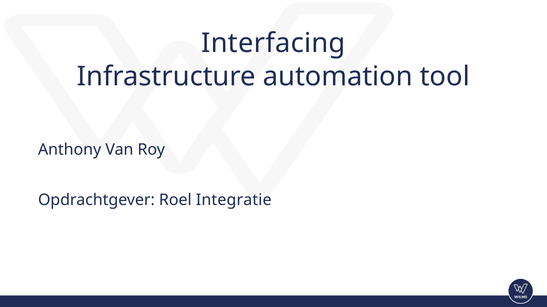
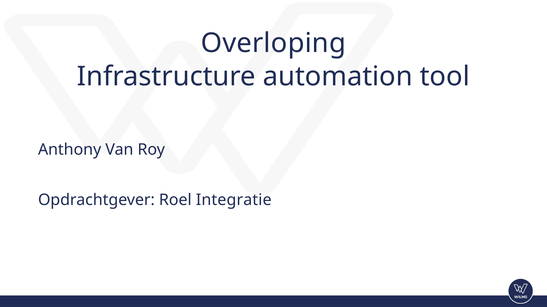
Interfacing: Interfacing -> Overloping (273, 43)
